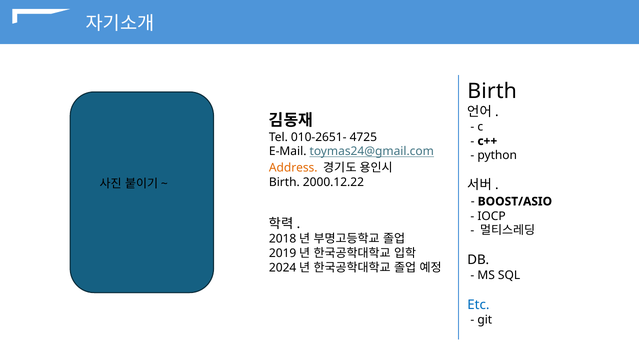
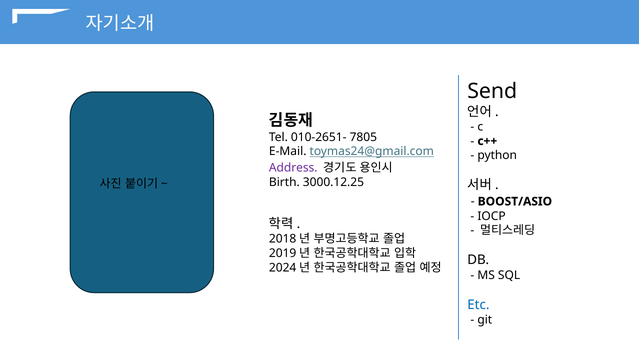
Birth: Birth -> Send (492, 92)
4725: 4725 -> 7805 (363, 137)
Address colour: orange -> purple (293, 168)
2000.12.22: 2000.12.22 -> 3000.12.25 (333, 182)
